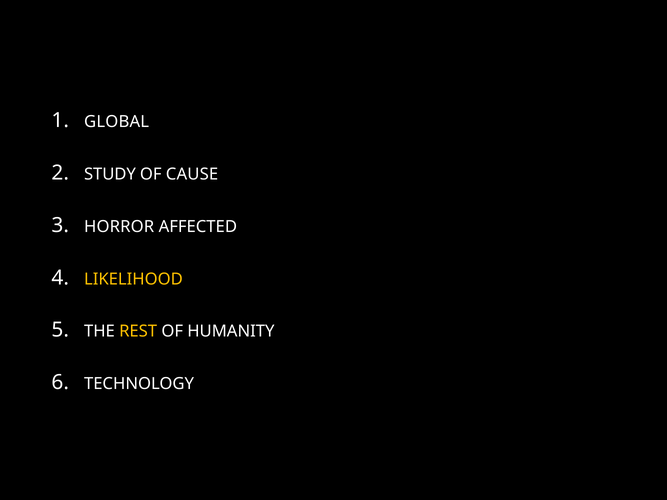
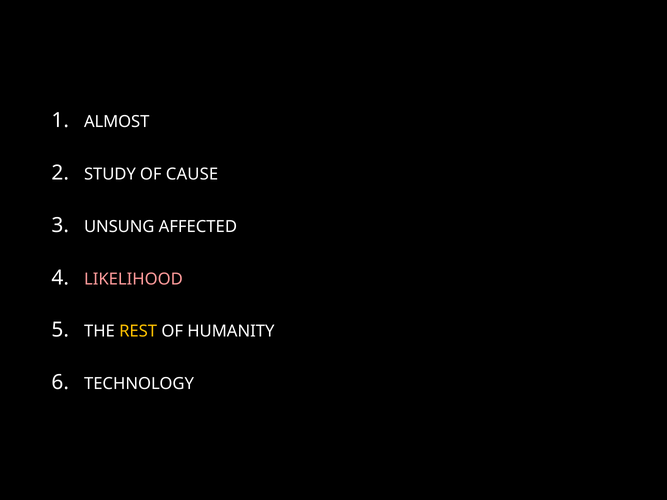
GLOBAL: GLOBAL -> ALMOST (117, 122)
HORROR: HORROR -> UNSUNG (119, 227)
LIKELIHOOD colour: yellow -> pink (133, 279)
